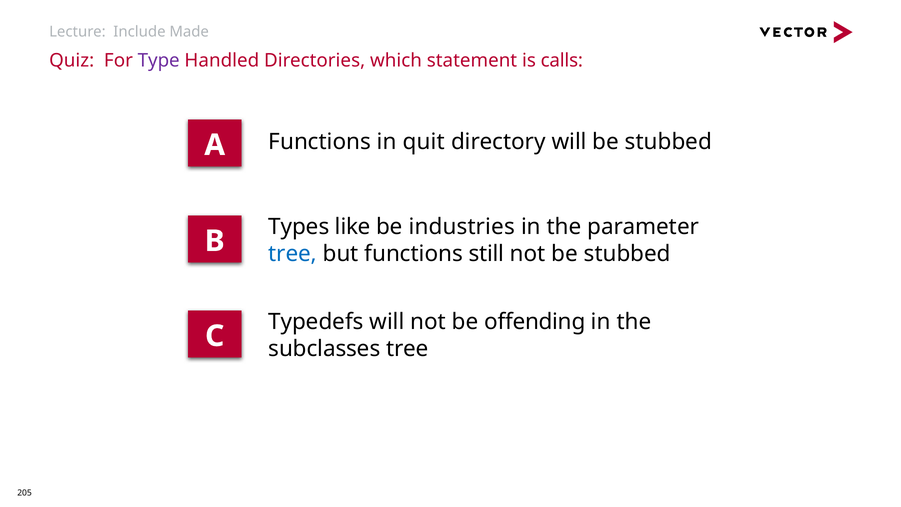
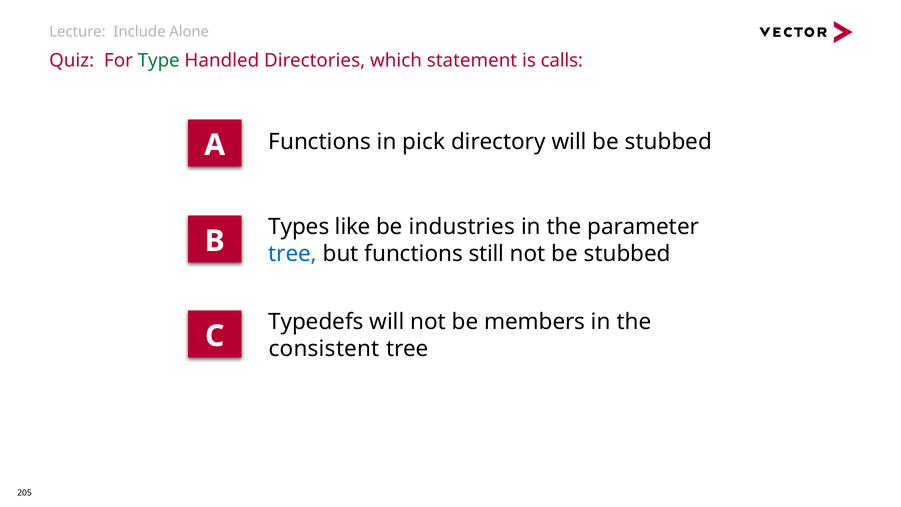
Made: Made -> Alone (189, 32)
Type colour: purple -> green (159, 61)
quit: quit -> pick (424, 142)
offending: offending -> members (535, 322)
subclasses: subclasses -> consistent (324, 349)
